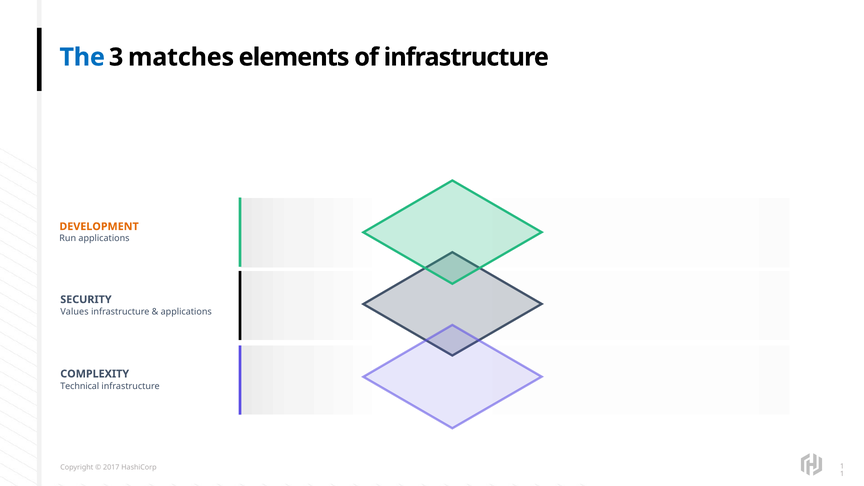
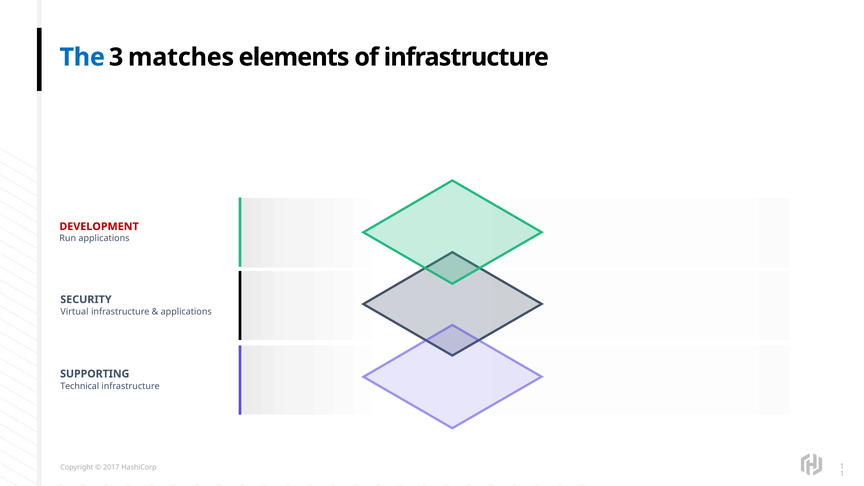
DEVELOPMENT colour: orange -> red (99, 227)
Values: Values -> Virtual (74, 312)
COMPLEXITY: COMPLEXITY -> SUPPORTING (95, 374)
